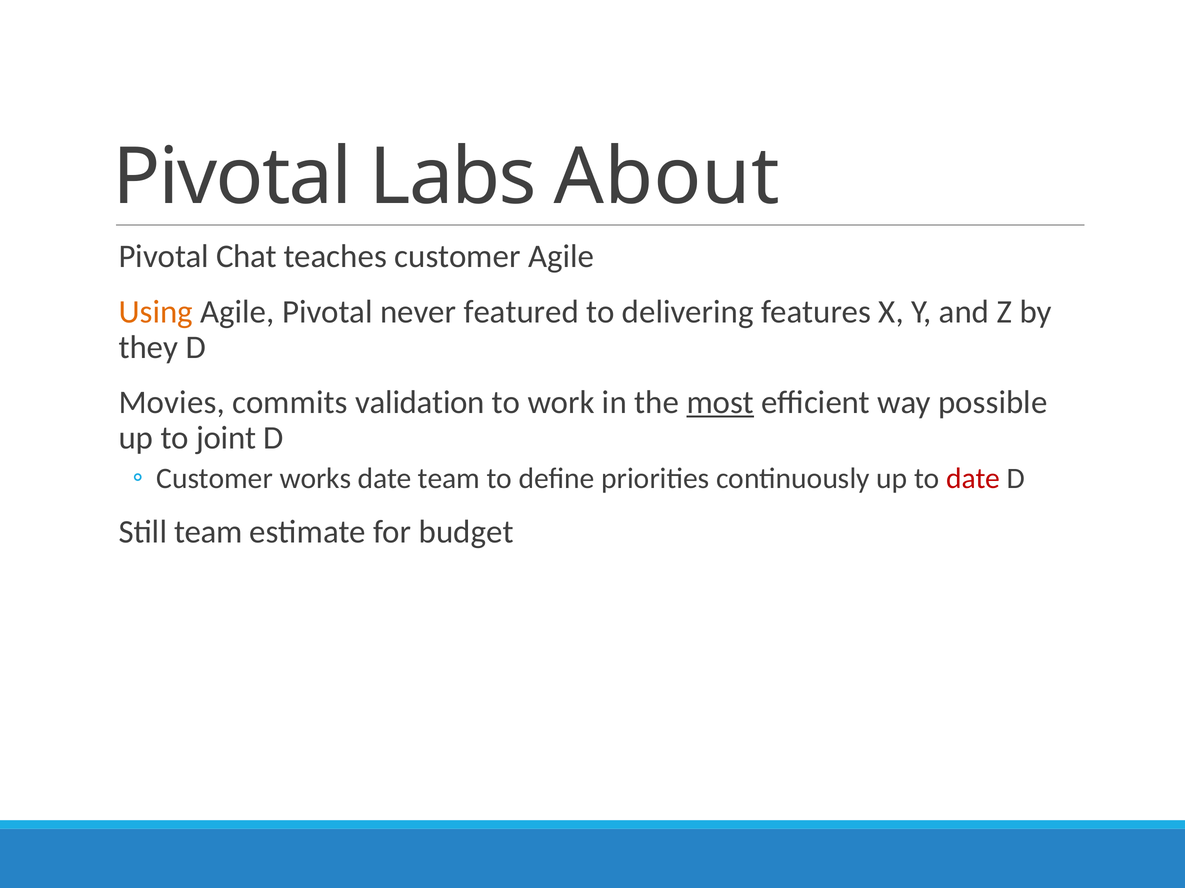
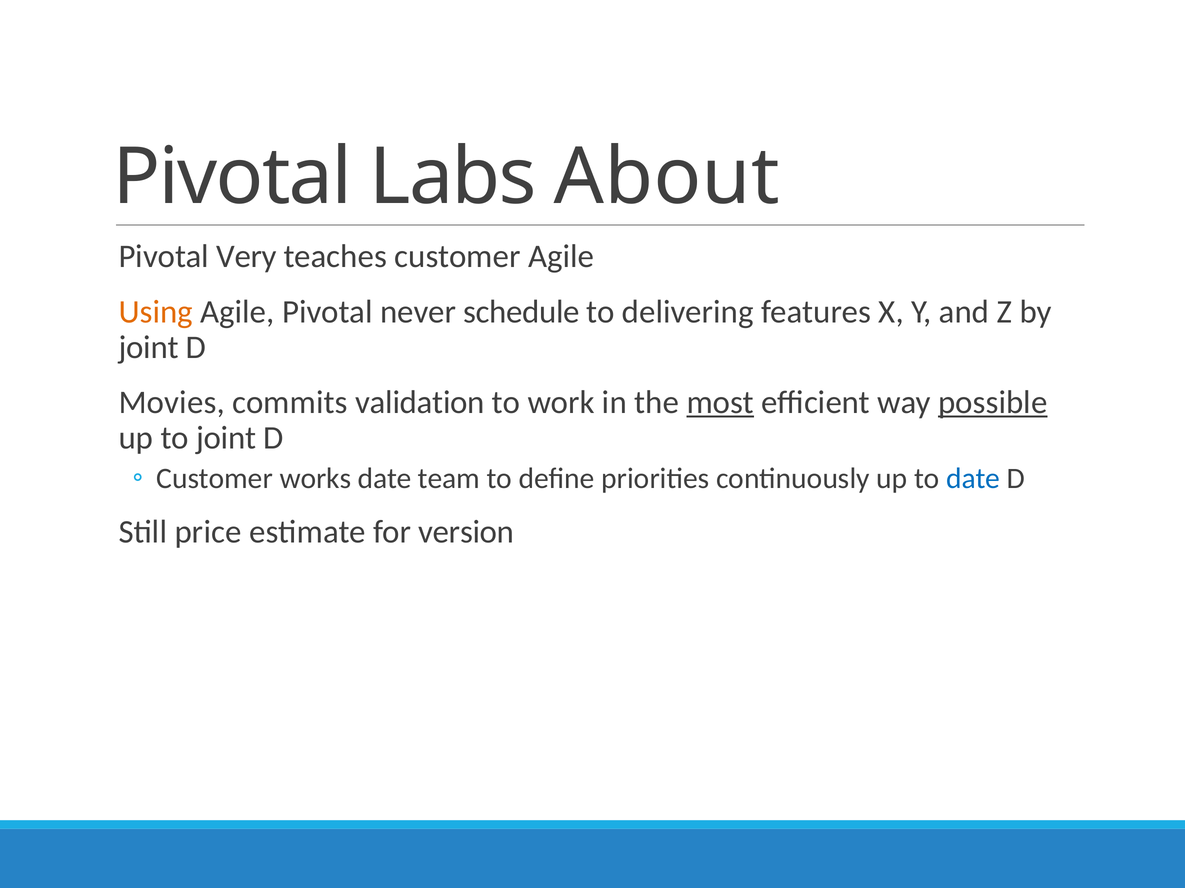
Chat: Chat -> Very (246, 257)
featured: featured -> schedule (521, 312)
they: they -> joint (149, 348)
possible underline: none -> present (993, 403)
date colour: red -> blue (973, 479)
Still team: team -> price (208, 532)
budget: budget -> version (466, 532)
